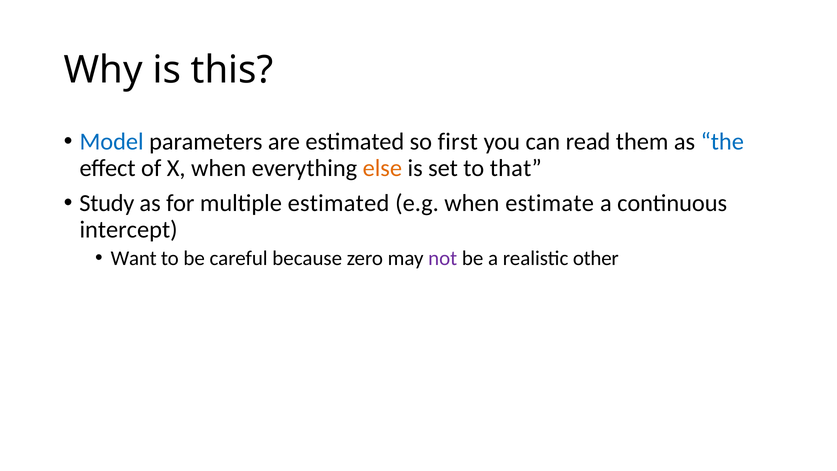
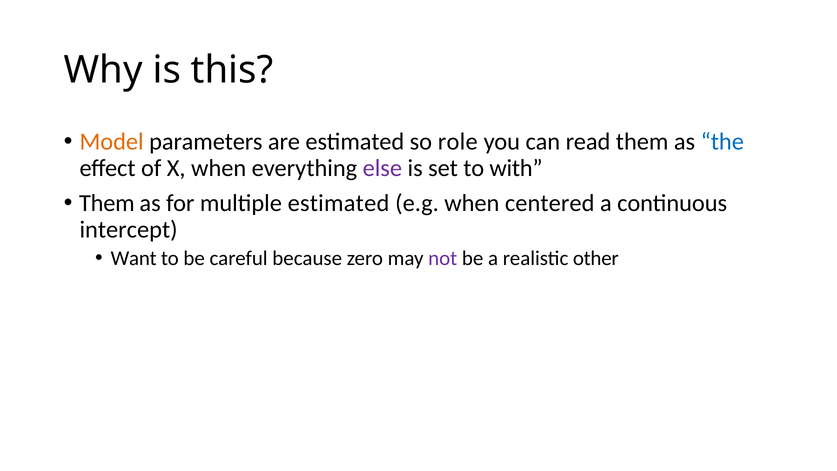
Model colour: blue -> orange (112, 142)
first: first -> role (458, 142)
else colour: orange -> purple (382, 168)
that: that -> with (516, 168)
Study: Study -> Them (107, 203)
estimate: estimate -> centered (550, 203)
